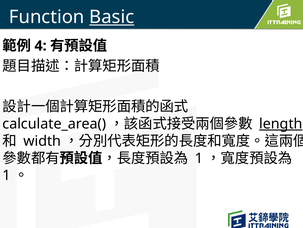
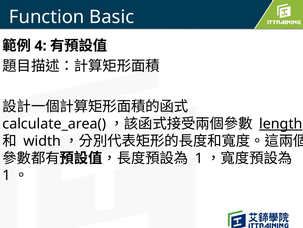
Basic underline: present -> none (112, 17)
